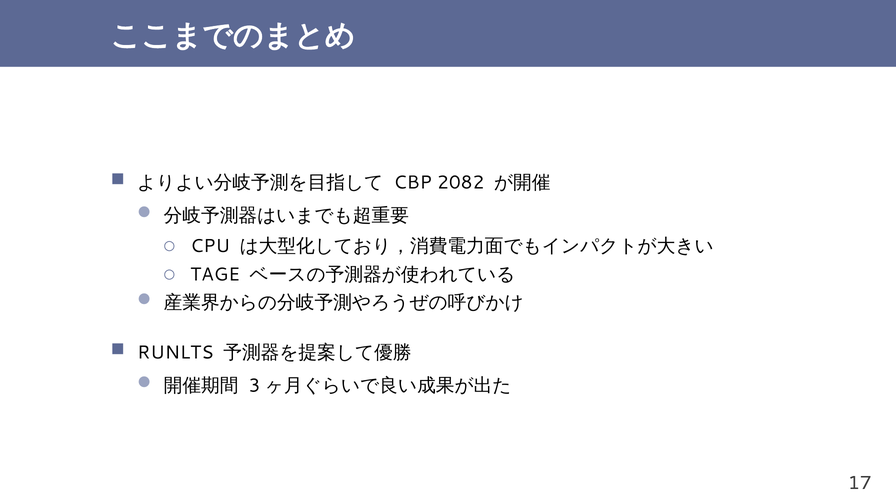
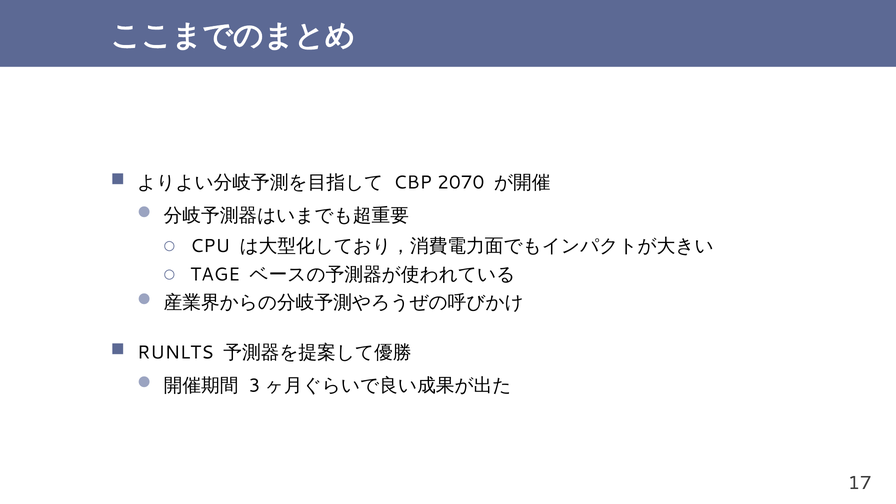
2082: 2082 -> 2070 (461, 183)
